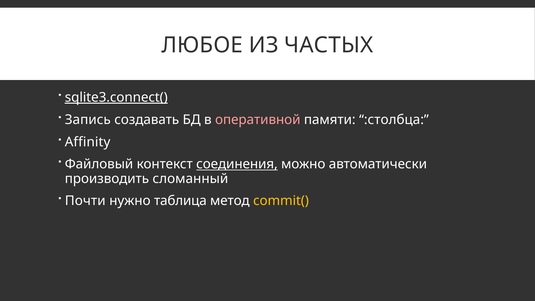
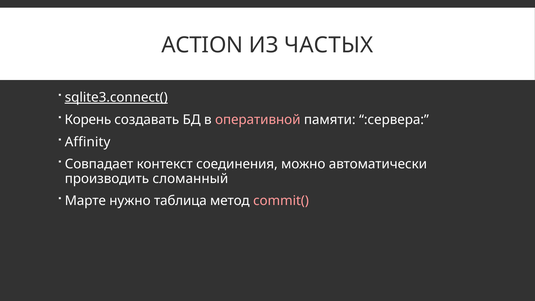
ЛЮБОЕ: ЛЮБОЕ -> ACTION (202, 45)
Запись: Запись -> Корень (88, 120)
:столбца: :столбца -> :сервера (394, 120)
Файловый: Файловый -> Совпадает (99, 164)
соединения underline: present -> none (237, 164)
Почти: Почти -> Марте (85, 201)
commit( colour: yellow -> pink (281, 201)
